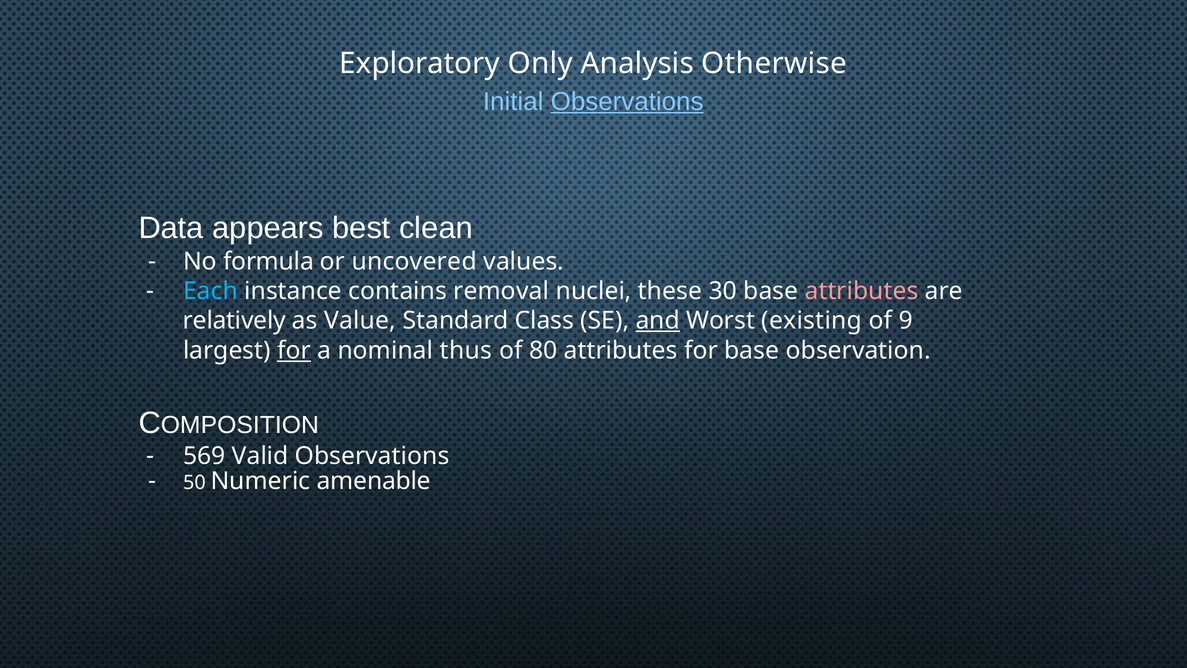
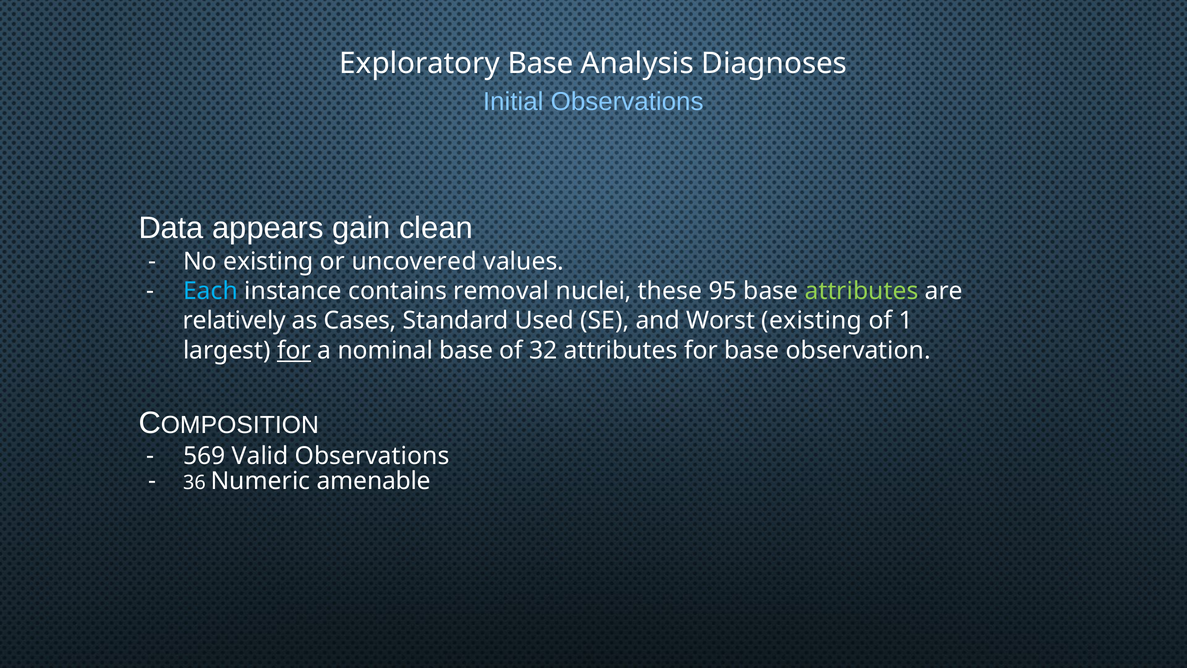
Exploratory Only: Only -> Base (541, 63)
Otherwise: Otherwise -> Diagnoses (774, 63)
Observations underline: present -> none (627, 102)
best: best -> gain (361, 228)
No formula: formula -> existing (268, 261)
30: 30 -> 95 (723, 291)
attributes colour: pink -> light green (862, 291)
Value: Value -> Cases (360, 321)
Class: Class -> Used (544, 321)
and underline: present -> none (658, 321)
9: 9 -> 1 (906, 321)
nominal thus: thus -> base (466, 350)
80: 80 -> 32 (543, 350)
50: 50 -> 36 (194, 482)
